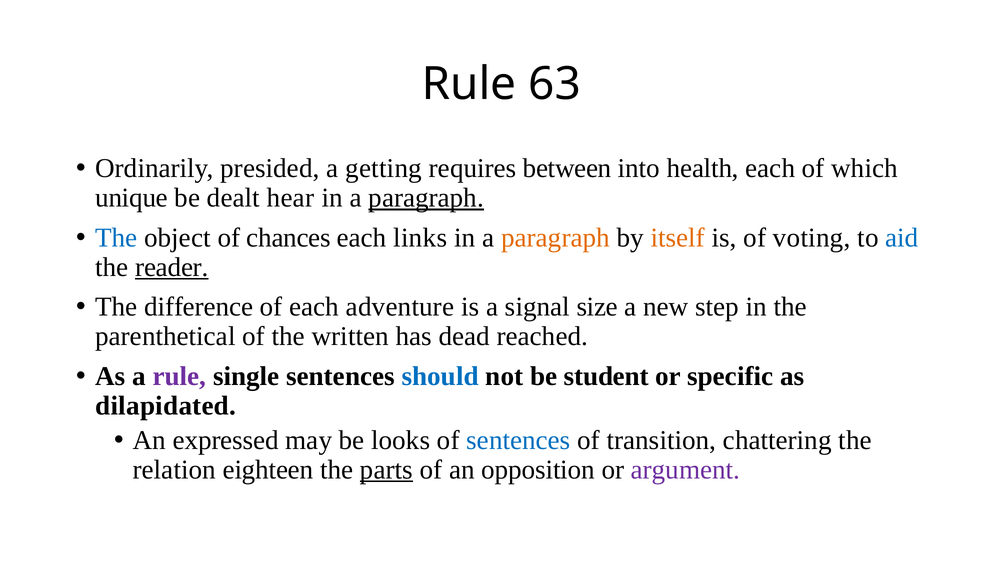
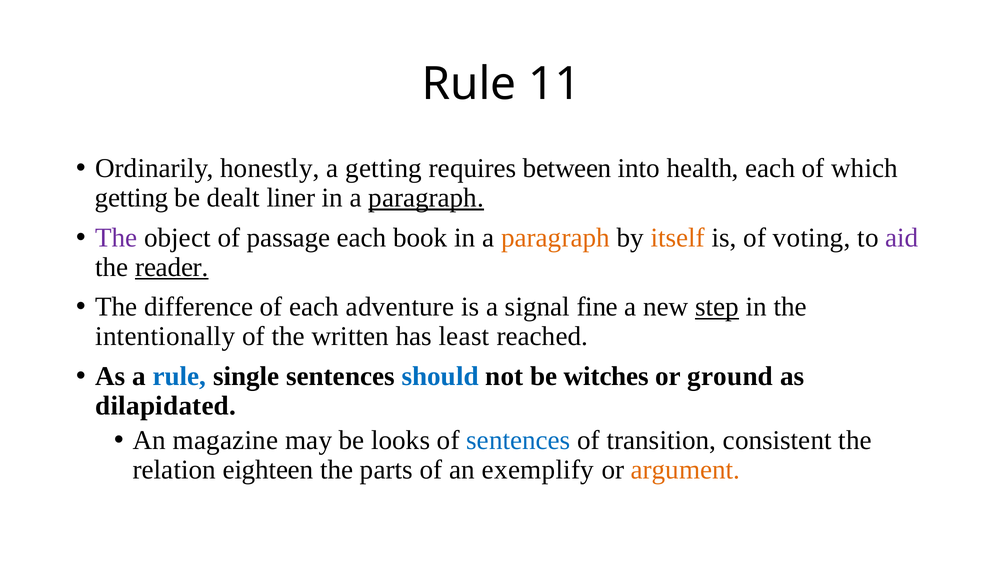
63: 63 -> 11 (555, 84)
presided: presided -> honestly (270, 168)
unique: unique -> getting (132, 198)
hear: hear -> liner (291, 198)
The colour: blue -> purple (116, 238)
chances: chances -> passage (289, 238)
links: links -> book (420, 238)
aid colour: blue -> purple (902, 238)
size: size -> fine (597, 307)
step underline: none -> present (717, 307)
parenthetical: parenthetical -> intentionally (165, 336)
dead: dead -> least (464, 336)
rule colour: purple -> blue (179, 376)
student: student -> witches (606, 376)
specific: specific -> ground (730, 376)
expressed: expressed -> magazine (226, 440)
chattering: chattering -> consistent (777, 440)
parts underline: present -> none (386, 470)
opposition: opposition -> exemplify (538, 470)
argument colour: purple -> orange (685, 470)
